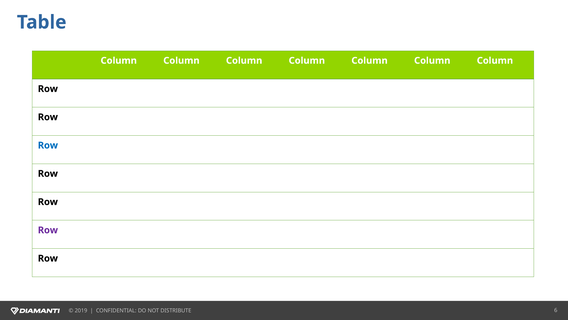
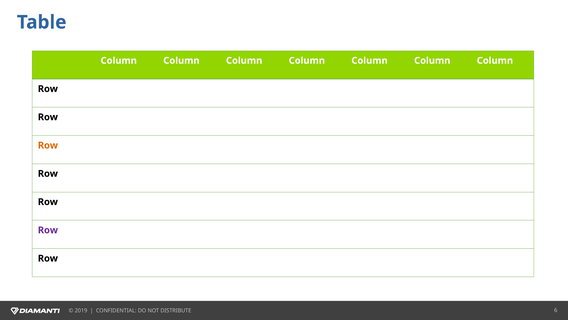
Row colour: blue -> orange (48, 145)
